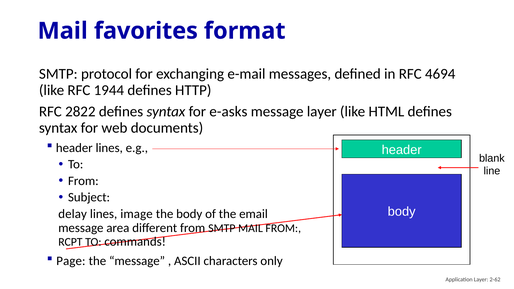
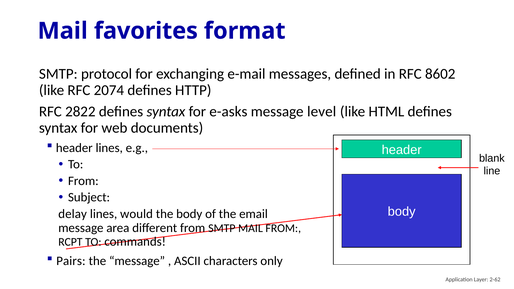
4694: 4694 -> 8602 (440, 74)
1944: 1944 -> 2074 (109, 90)
message layer: layer -> level (322, 112)
image: image -> would (137, 214)
Page: Page -> Pairs (71, 261)
